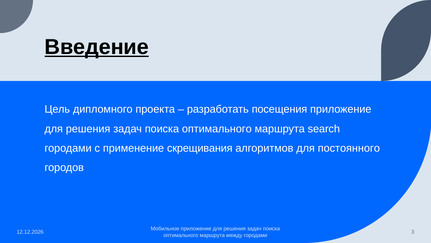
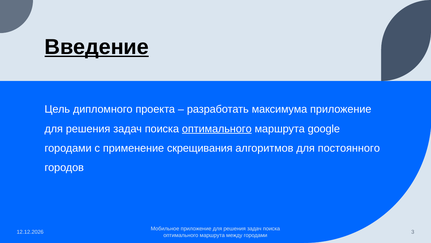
посещения: посещения -> максимума (279, 109)
оптимального underline: none -> present (217, 128)
search: search -> google (324, 128)
